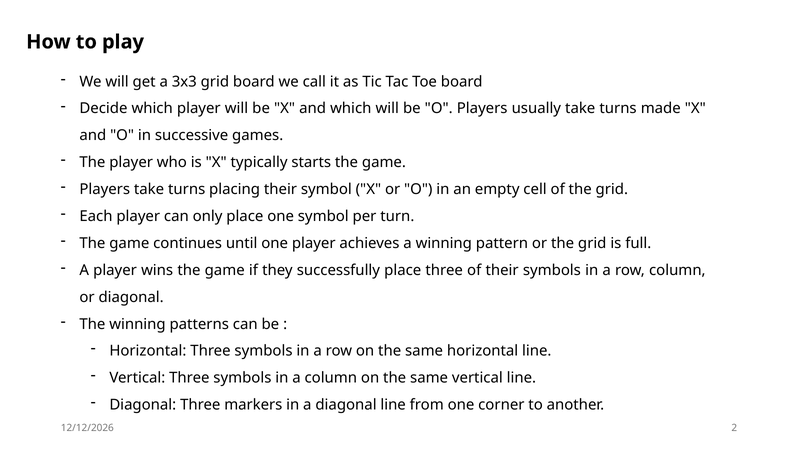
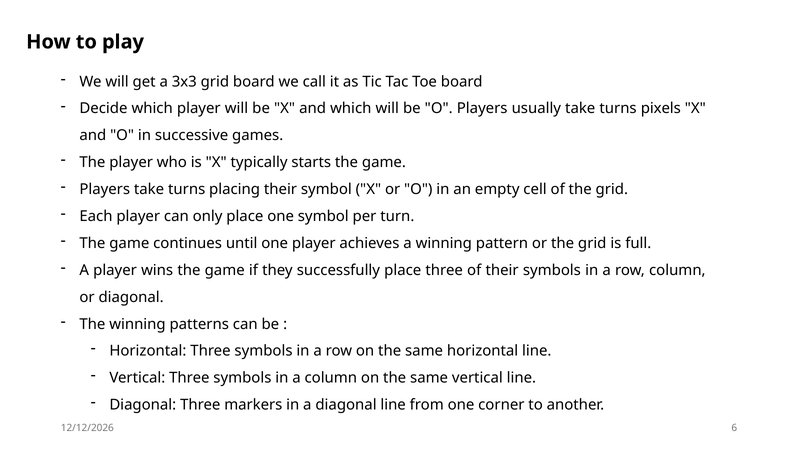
made: made -> pixels (661, 109)
2: 2 -> 6 (734, 428)
